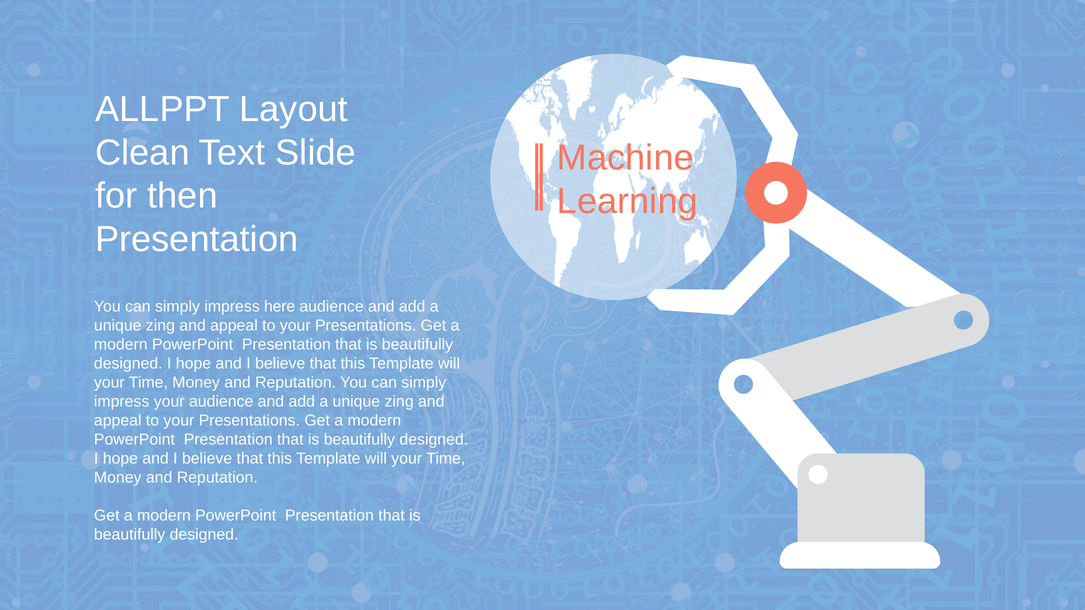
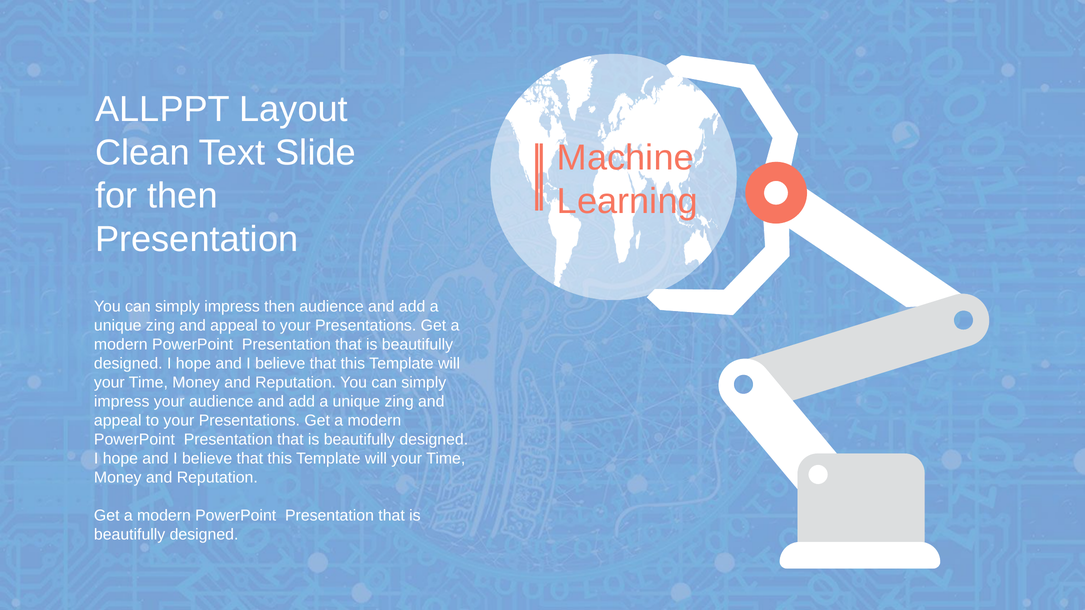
impress here: here -> then (280, 307)
